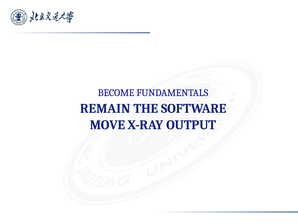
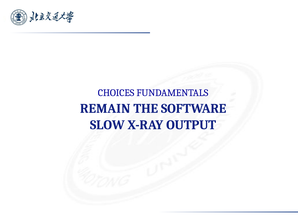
BECOME: BECOME -> CHOICES (116, 93)
MOVE: MOVE -> SLOW (107, 125)
